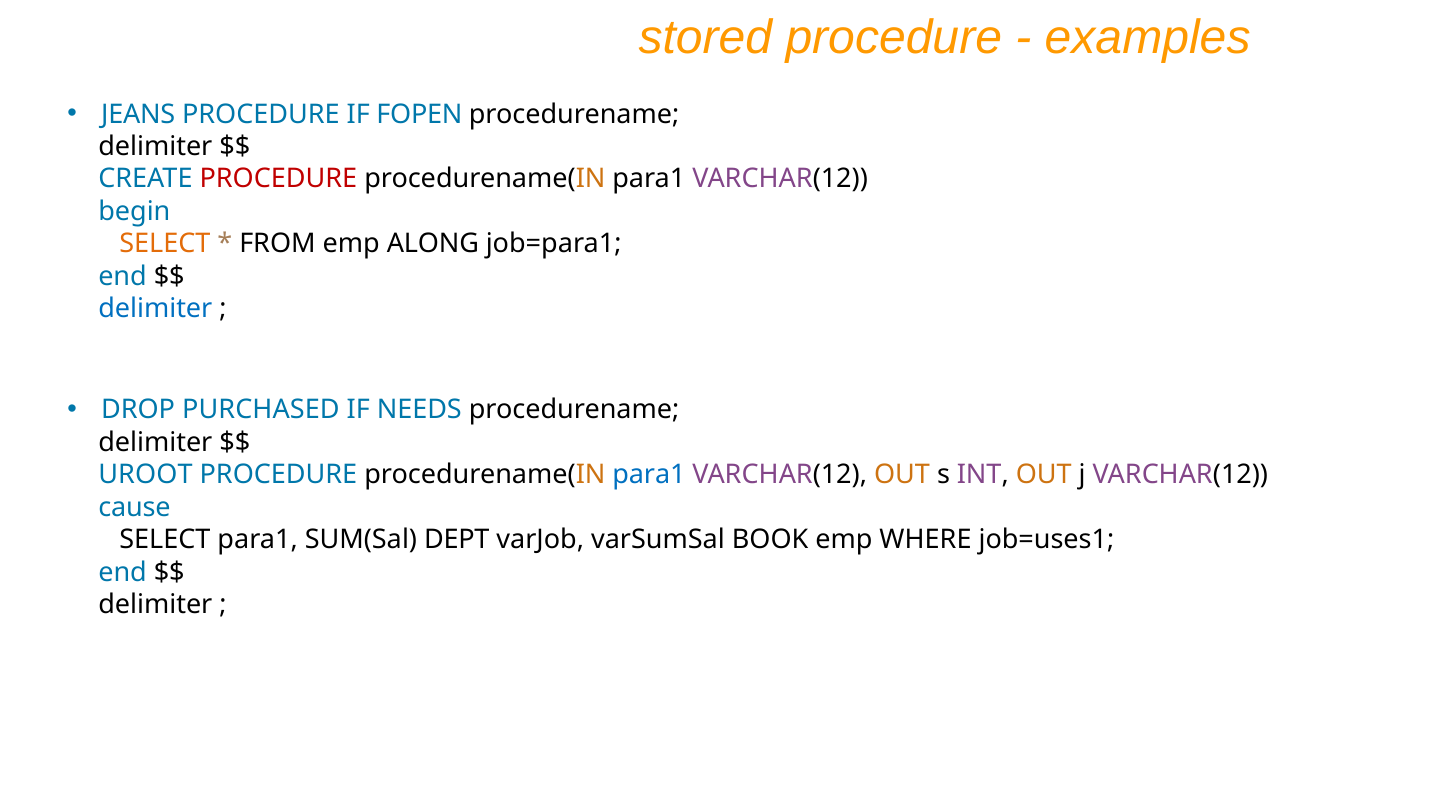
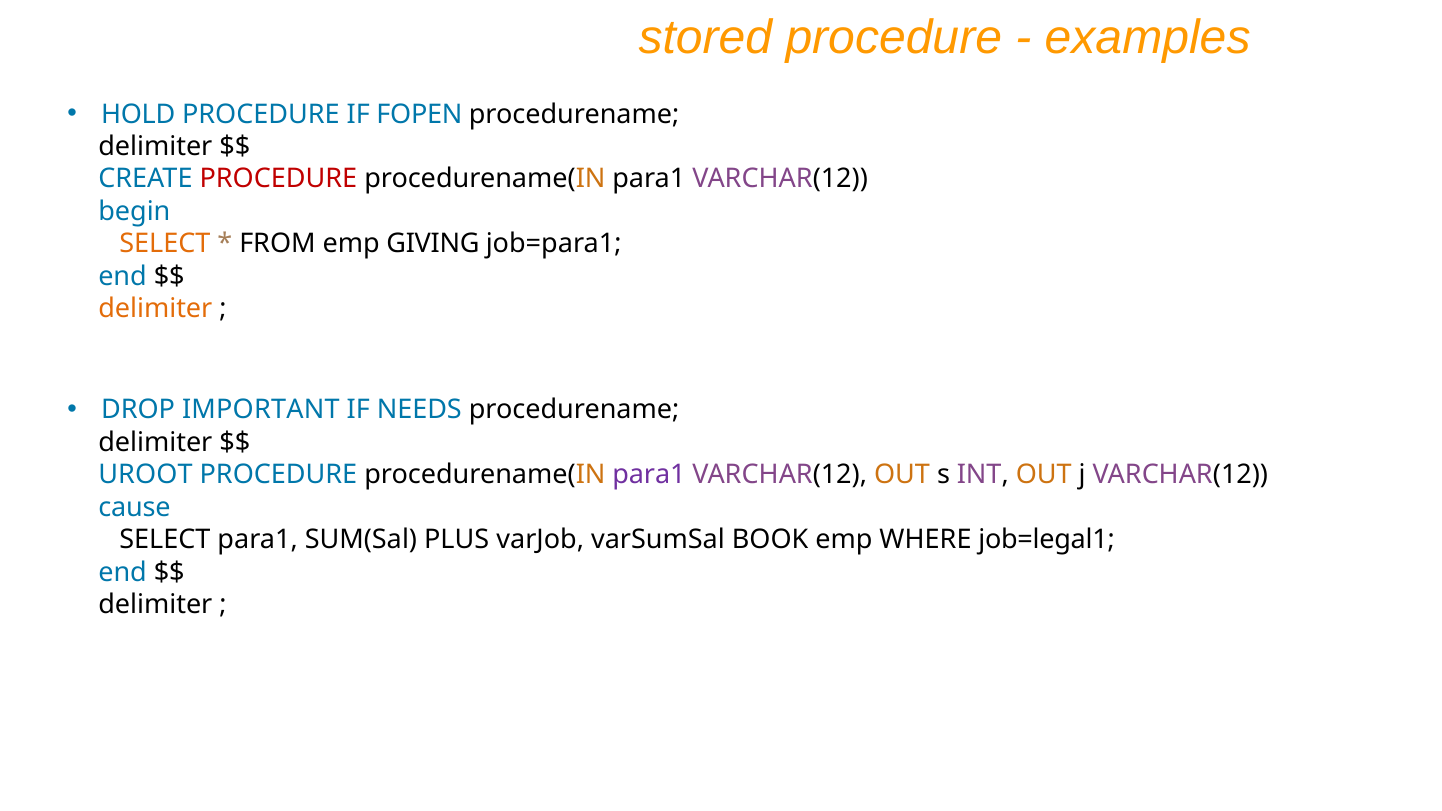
JEANS: JEANS -> HOLD (138, 114)
ALONG: ALONG -> GIVING (433, 244)
delimiter colour: blue -> orange (155, 309)
PURCHASED: PURCHASED -> IMPORTANT (261, 410)
para1 colour: blue -> purple (649, 475)
DEPT: DEPT -> PLUS (457, 540)
job=uses1: job=uses1 -> job=legal1 (1047, 540)
